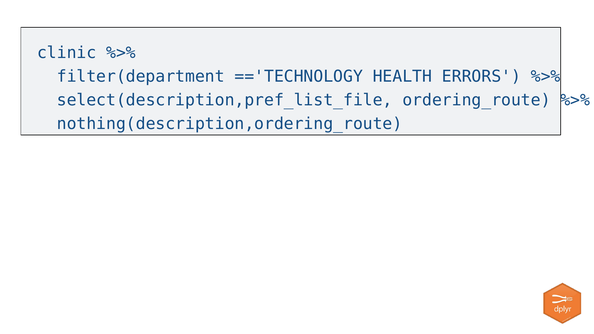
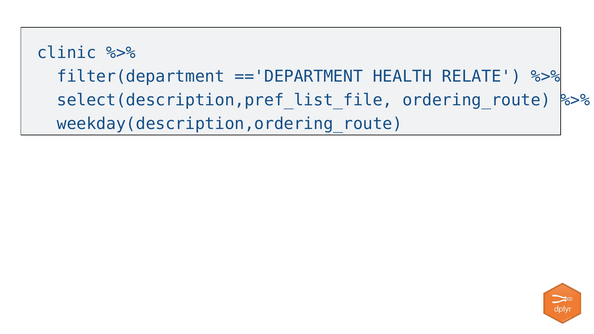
=='TECHNOLOGY: =='TECHNOLOGY -> =='DEPARTMENT (299, 77)
ERRORS: ERRORS -> RELATE (481, 77)
nothing(description,ordering_route: nothing(description,ordering_route -> weekday(description,ordering_route (230, 124)
